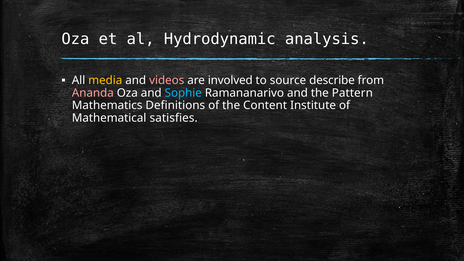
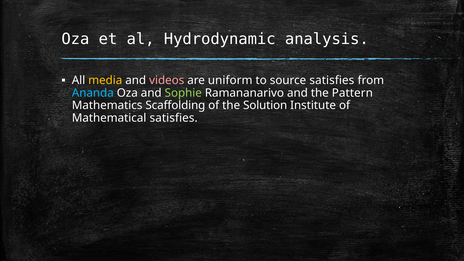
involved: involved -> uniform (230, 80)
source describe: describe -> satisfies (332, 80)
Ananda colour: pink -> light blue (93, 93)
Sophie colour: light blue -> light green (183, 93)
Definitions: Definitions -> Scaffolding (175, 106)
Content: Content -> Solution (265, 106)
